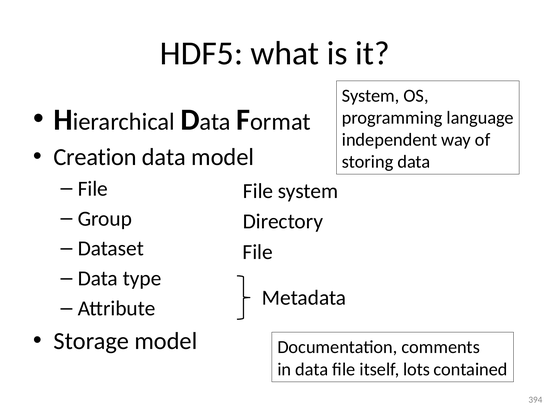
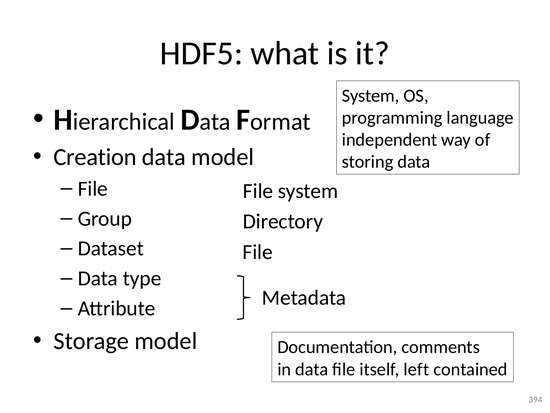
lots: lots -> left (416, 369)
